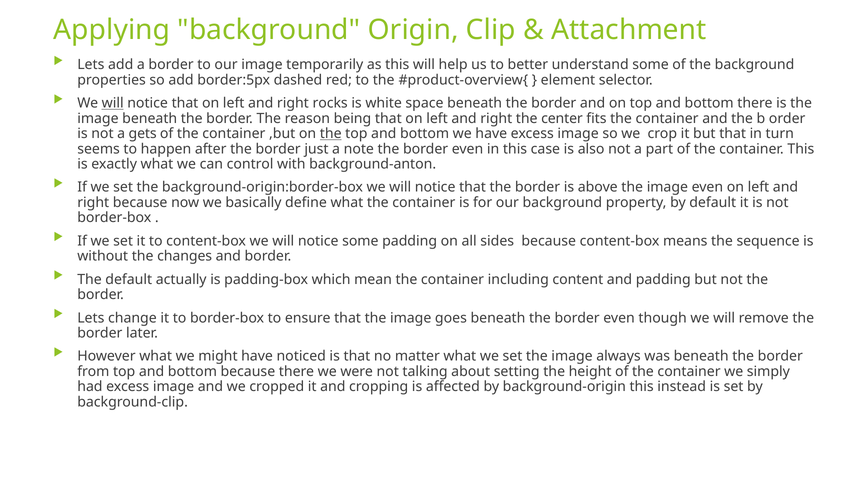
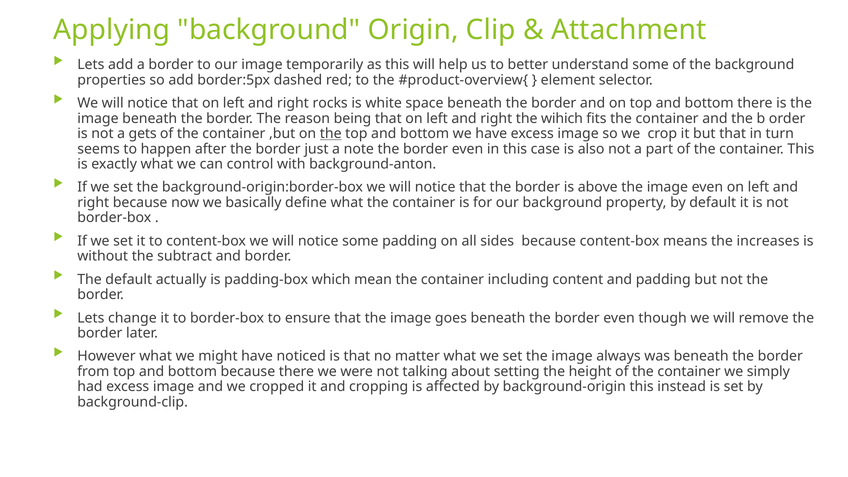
will underline: present -> none (113, 103)
center: center -> wihich (562, 118)
sequence: sequence -> increases (768, 241)
changes: changes -> subtract (185, 256)
